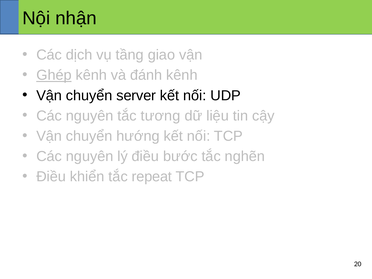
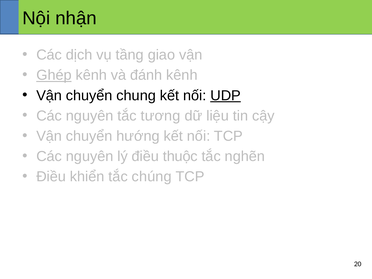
server: server -> chung (136, 95)
UDP underline: none -> present (226, 95)
bước: bước -> thuộc (180, 156)
repeat: repeat -> chúng (152, 177)
